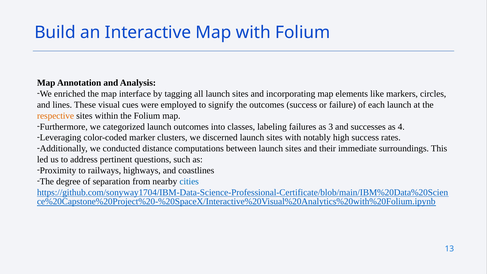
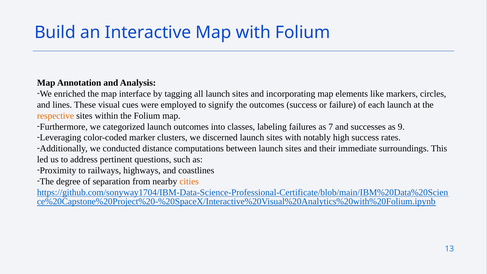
3: 3 -> 7 (331, 127)
4: 4 -> 9 (401, 127)
cities colour: blue -> orange (189, 181)
